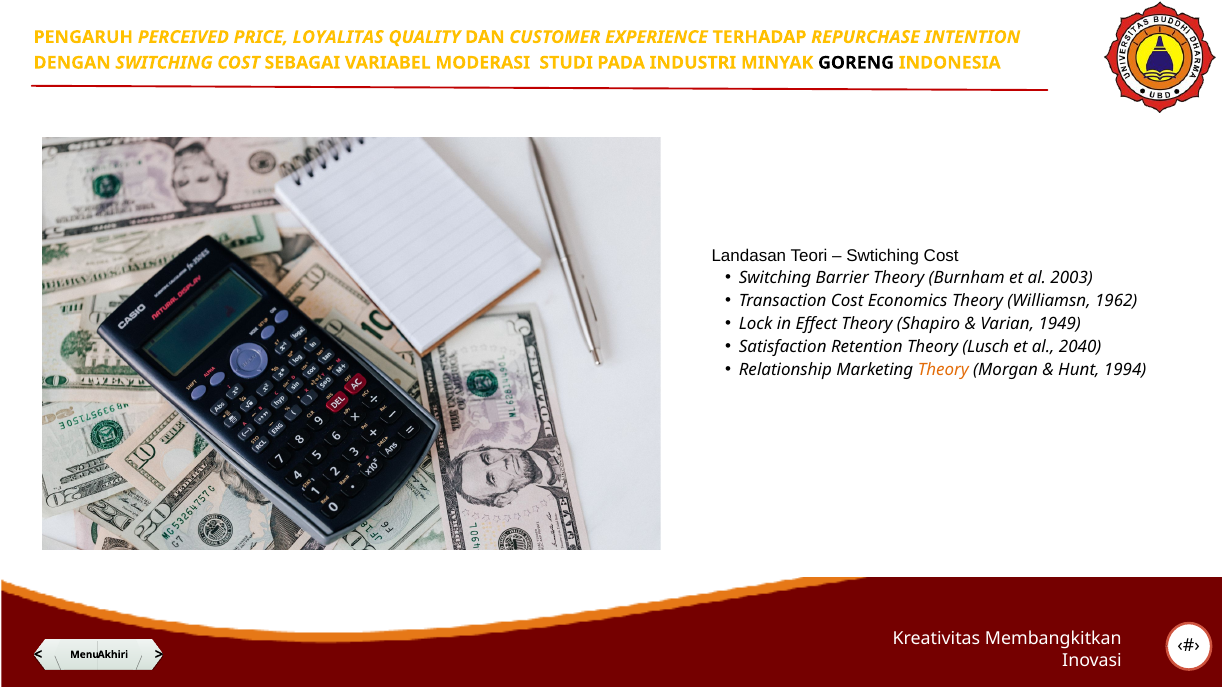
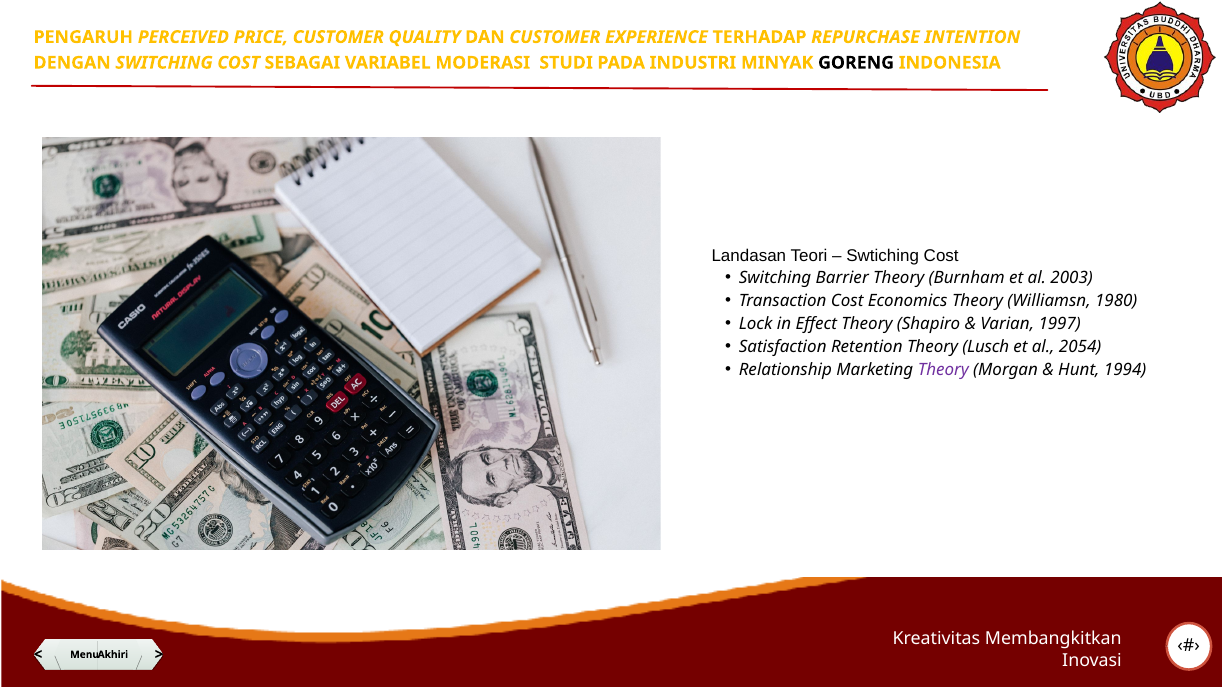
PRICE LOYALITAS: LOYALITAS -> CUSTOMER (338, 37)
1962: 1962 -> 1980 (1116, 301)
1949: 1949 -> 1997 (1060, 324)
2040: 2040 -> 2054 (1080, 347)
Theory colour: orange -> purple (943, 370)
